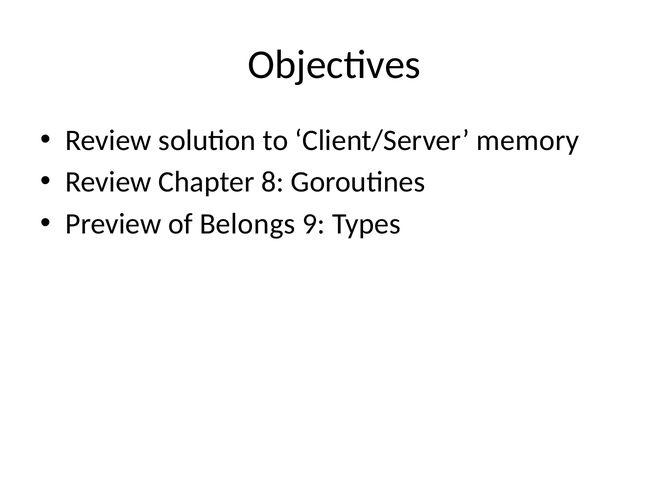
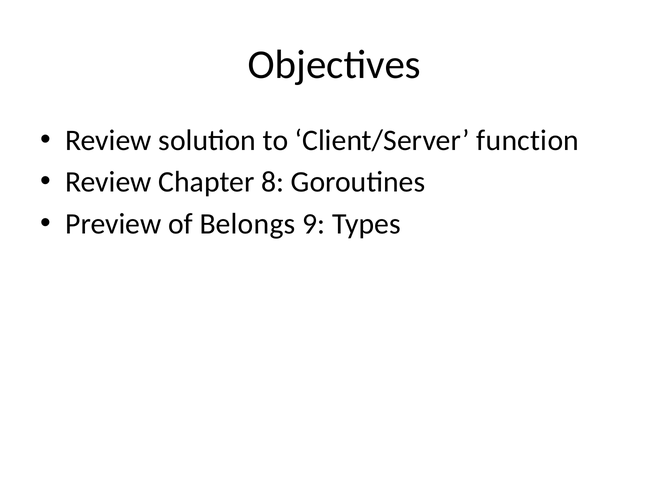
memory: memory -> function (528, 140)
